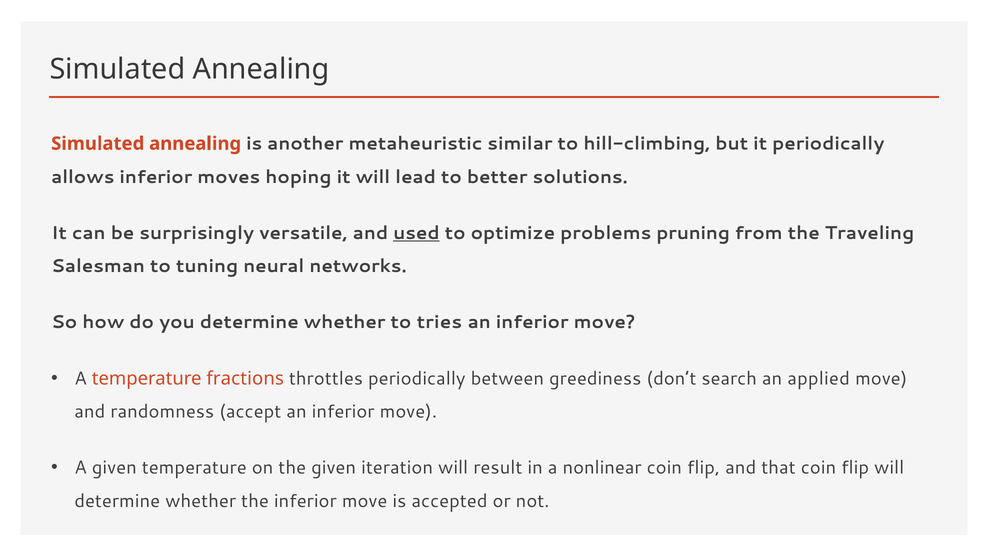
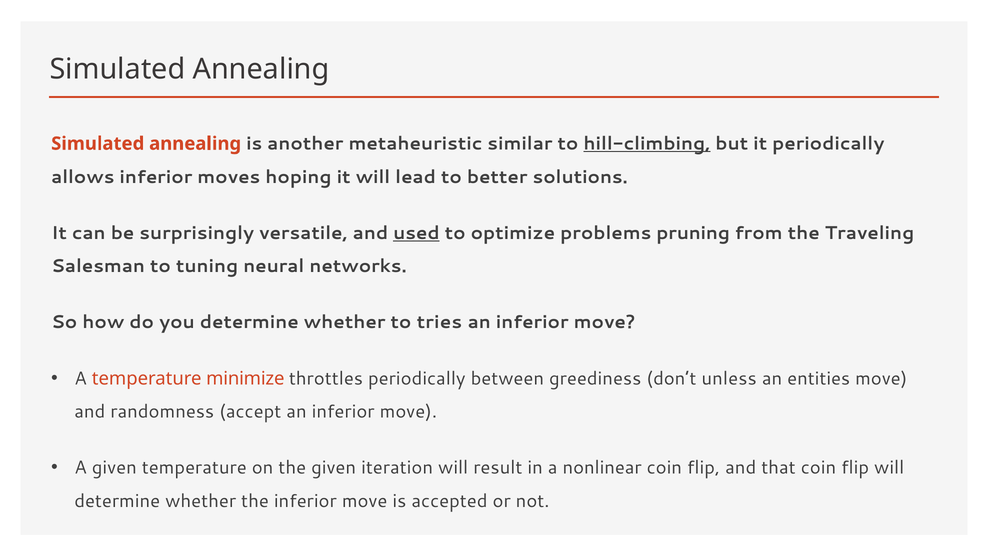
hill-climbing underline: none -> present (647, 144)
fractions: fractions -> minimize (245, 378)
search: search -> unless (729, 378)
applied: applied -> entities (819, 378)
